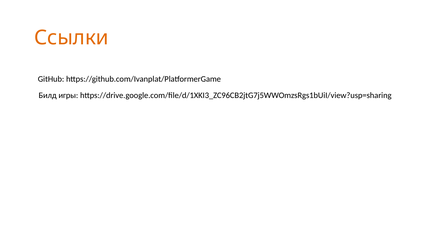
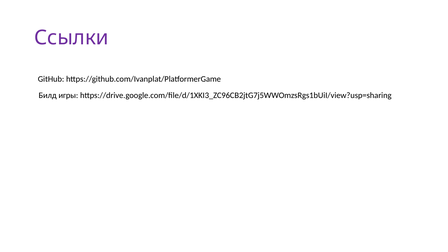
Ссылки colour: orange -> purple (71, 38)
